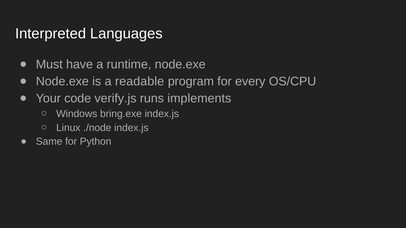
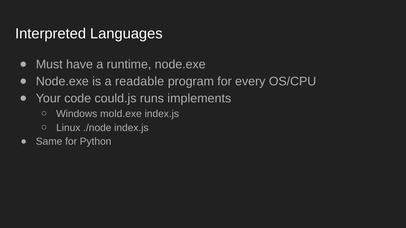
verify.js: verify.js -> could.js (116, 99)
bring.exe: bring.exe -> mold.exe (121, 114)
